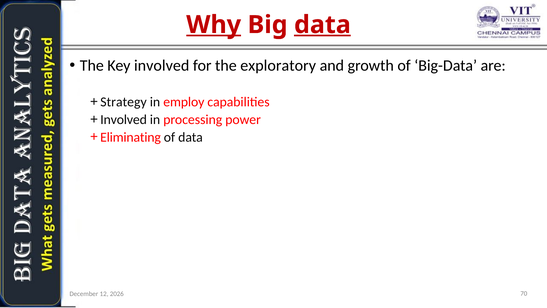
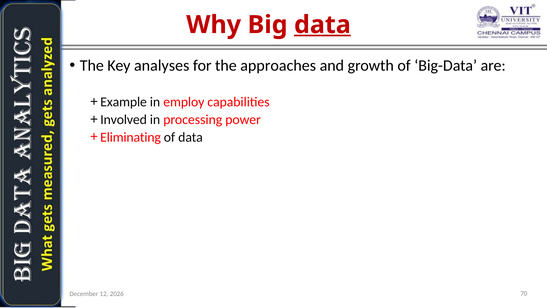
Why underline: present -> none (214, 25)
Key involved: involved -> analyses (162, 66)
exploratory: exploratory -> approaches (278, 66)
Strategy: Strategy -> Example (124, 102)
